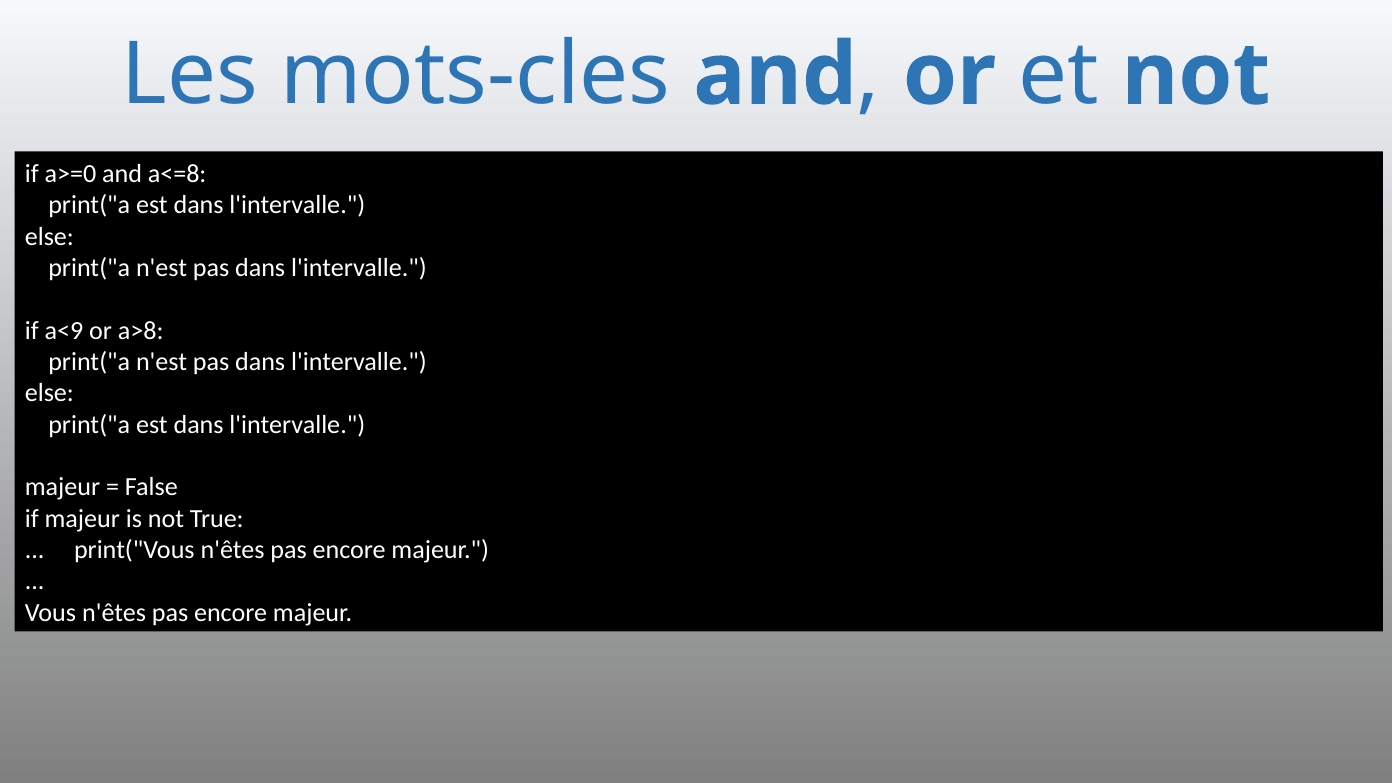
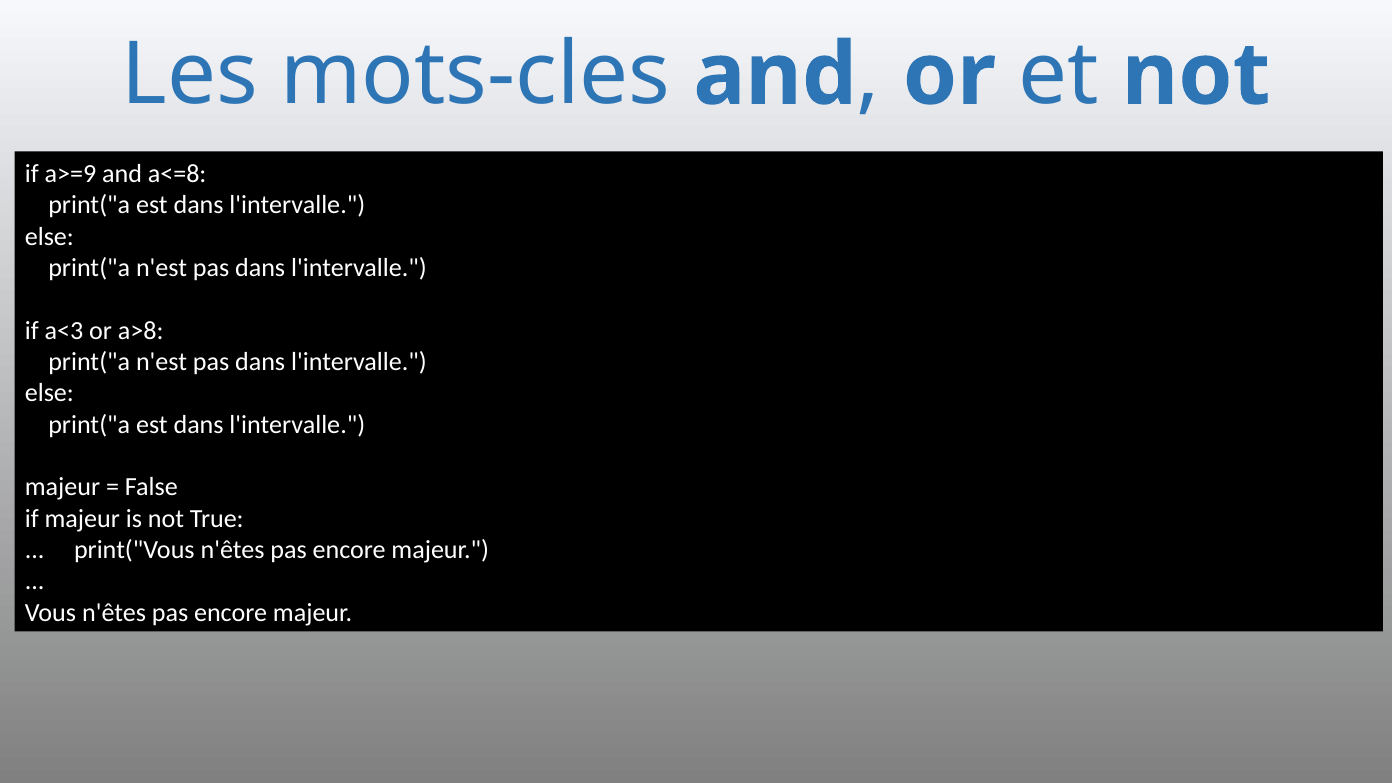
a>=0: a>=0 -> a>=9 (71, 174)
a<9: a<9 -> a<3 (64, 331)
